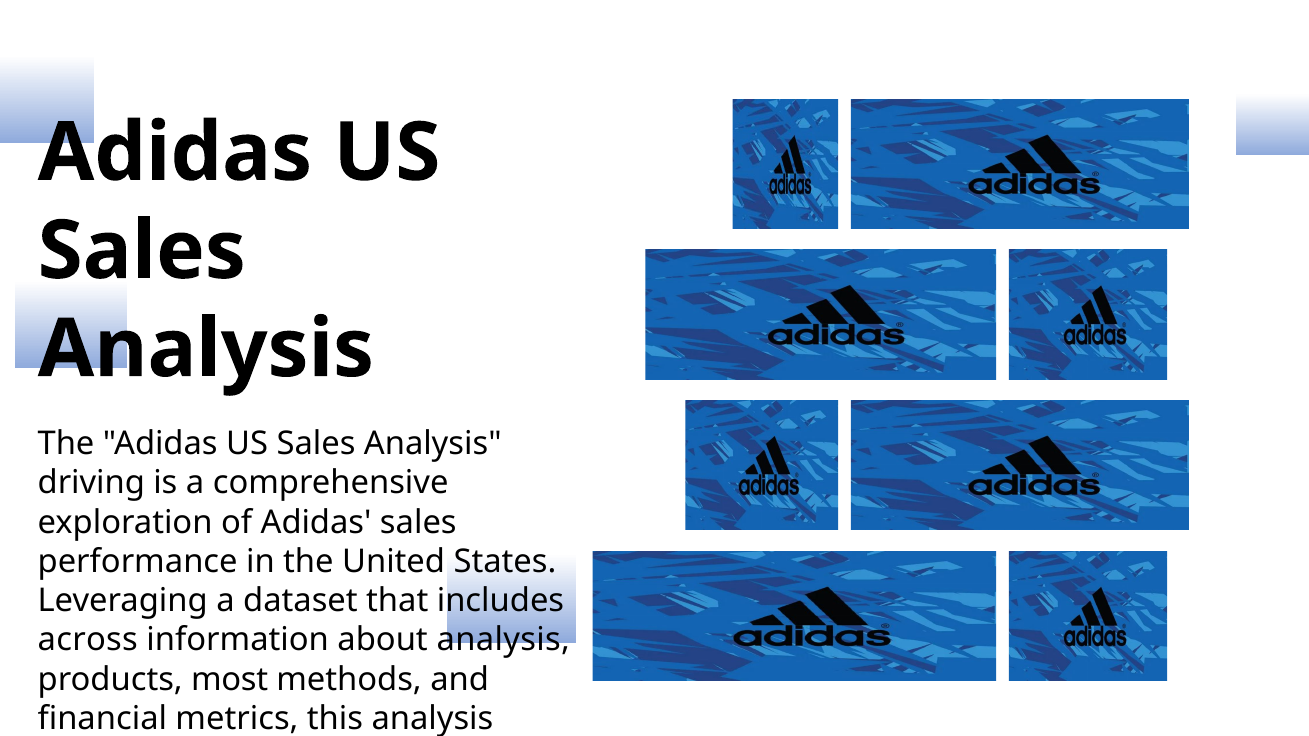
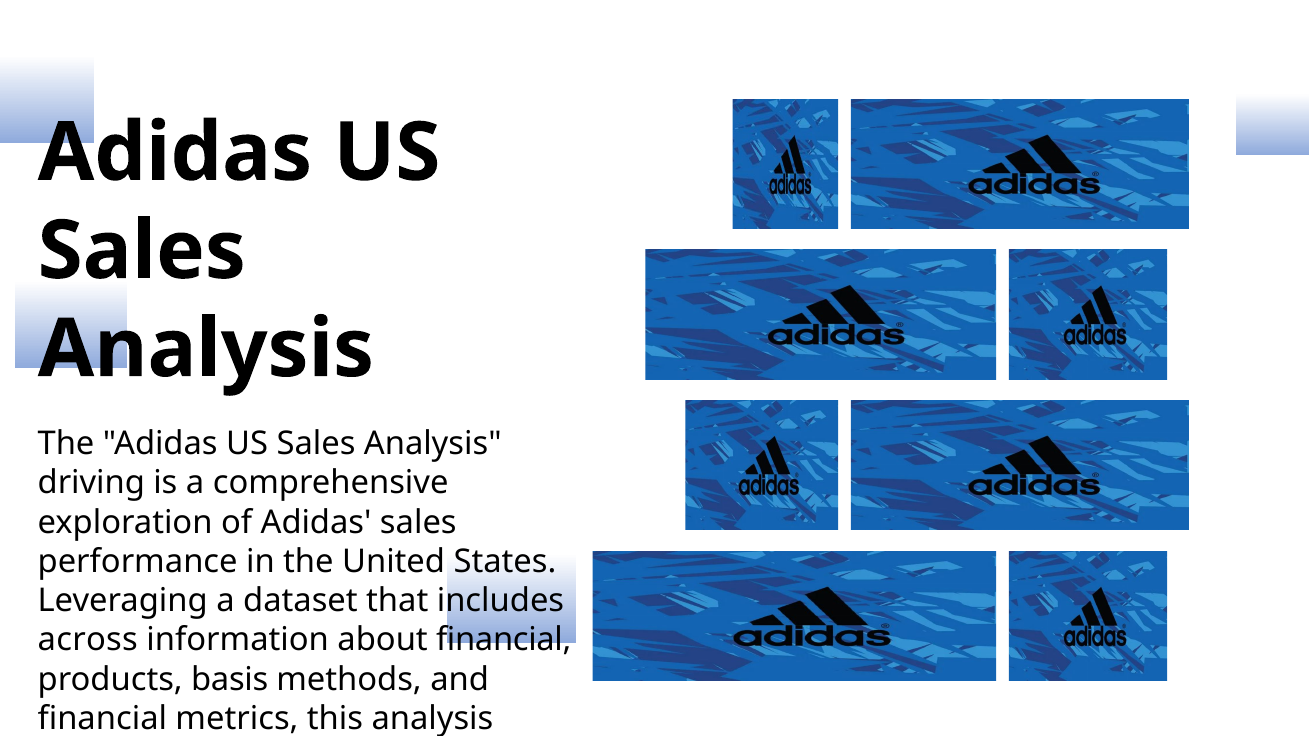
about analysis: analysis -> financial (504, 640)
most: most -> basis (230, 680)
